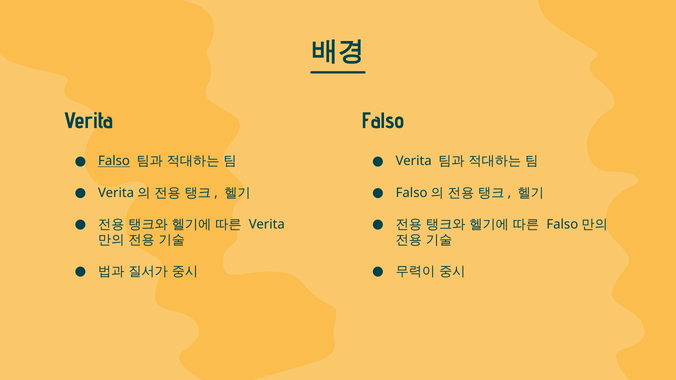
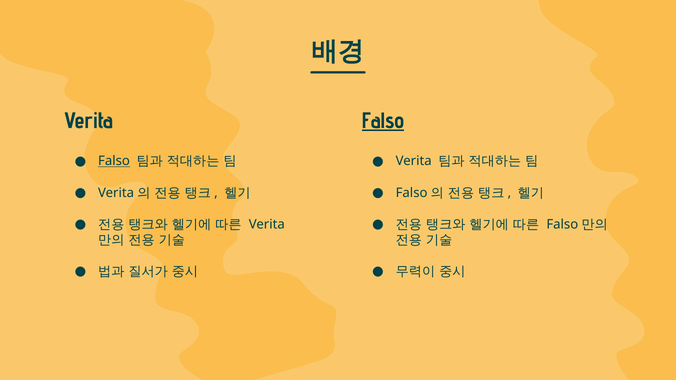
Falso underline: none -> present (383, 121)
